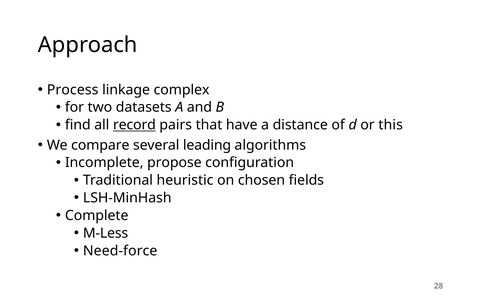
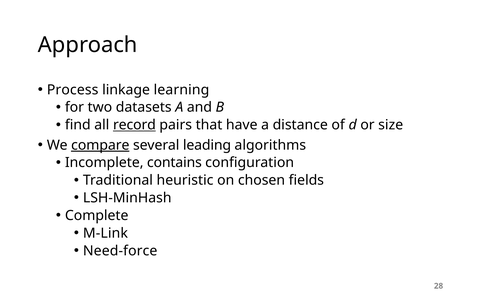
complex: complex -> learning (181, 90)
this: this -> size (391, 125)
compare underline: none -> present (100, 145)
propose: propose -> contains (174, 163)
M-Less: M-Less -> M-Link (105, 234)
